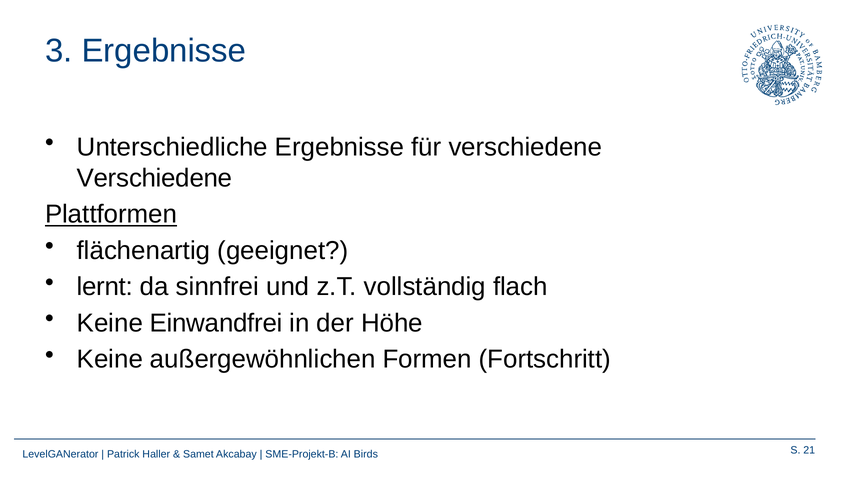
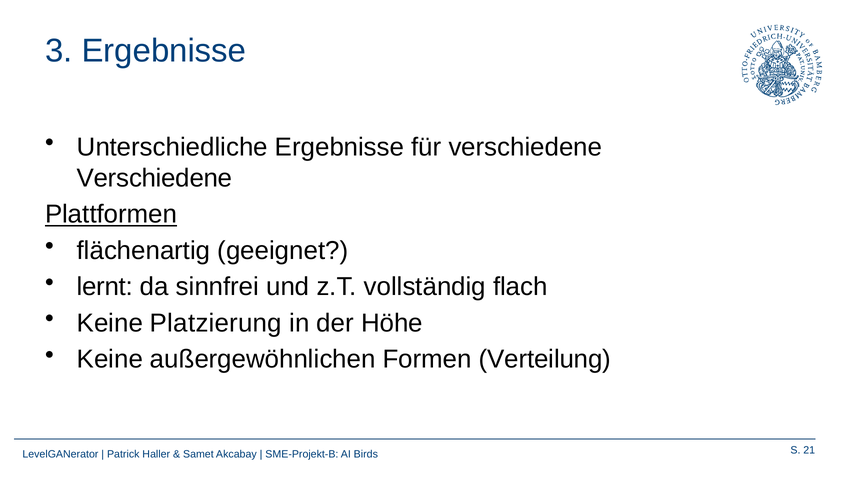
Einwandfrei: Einwandfrei -> Platzierung (216, 323)
Fortschritt: Fortschritt -> Verteilung (545, 359)
